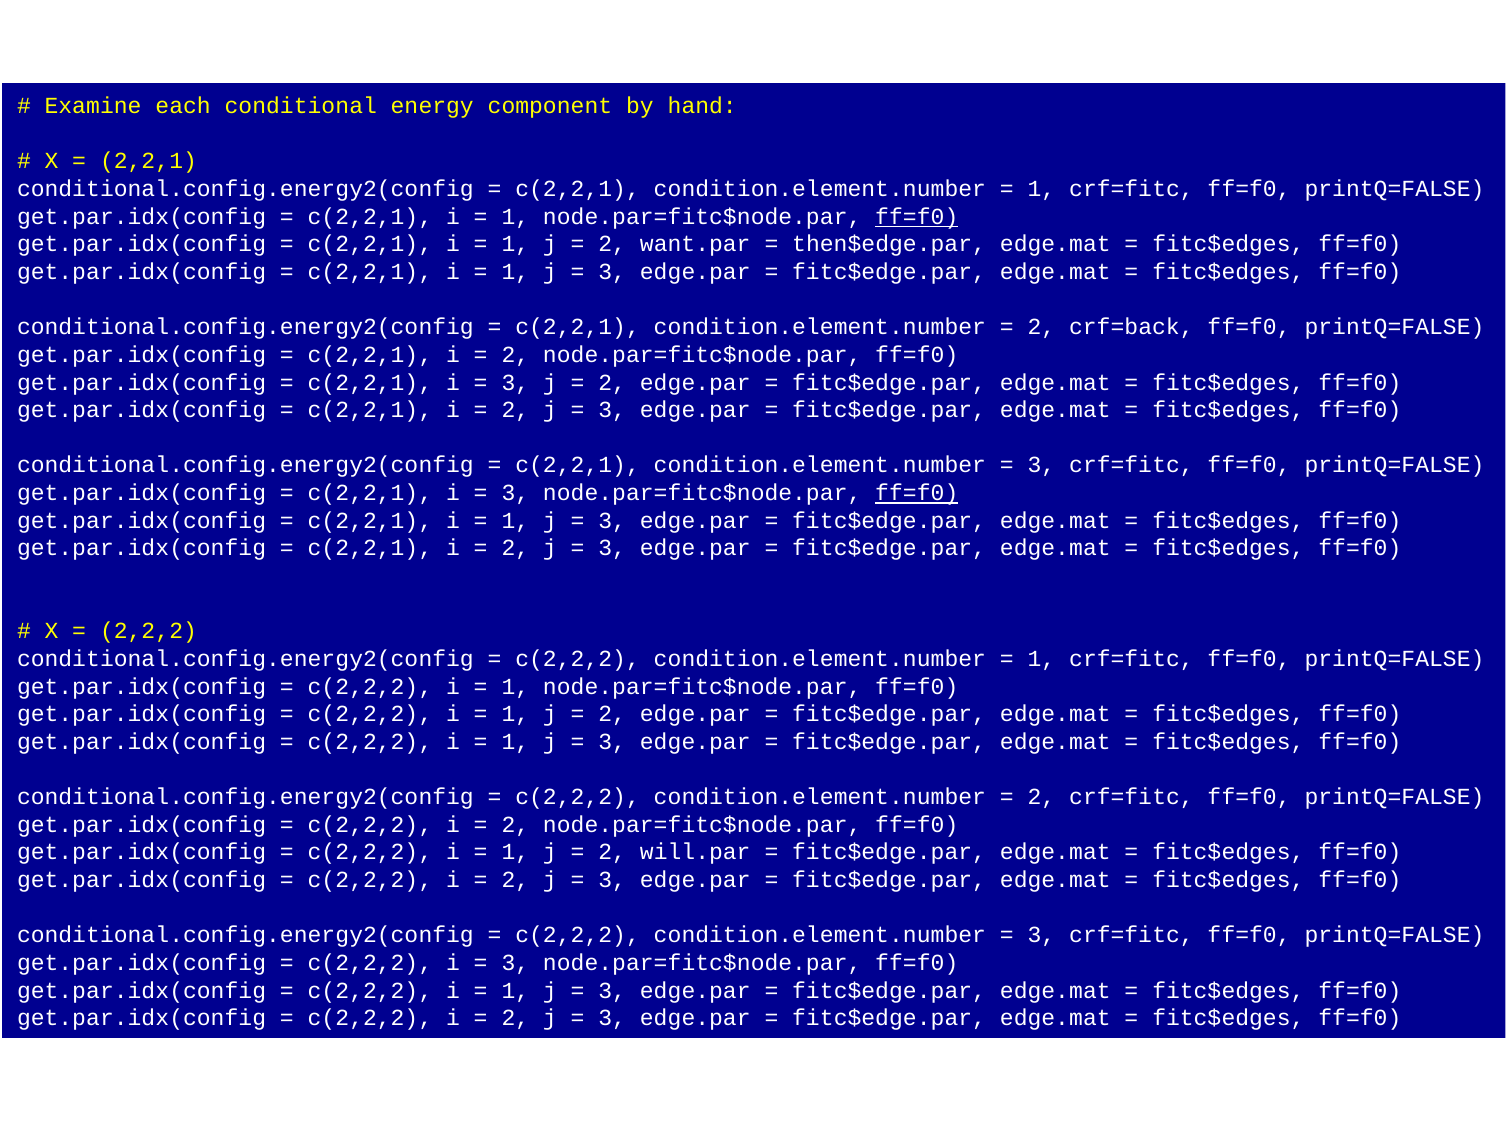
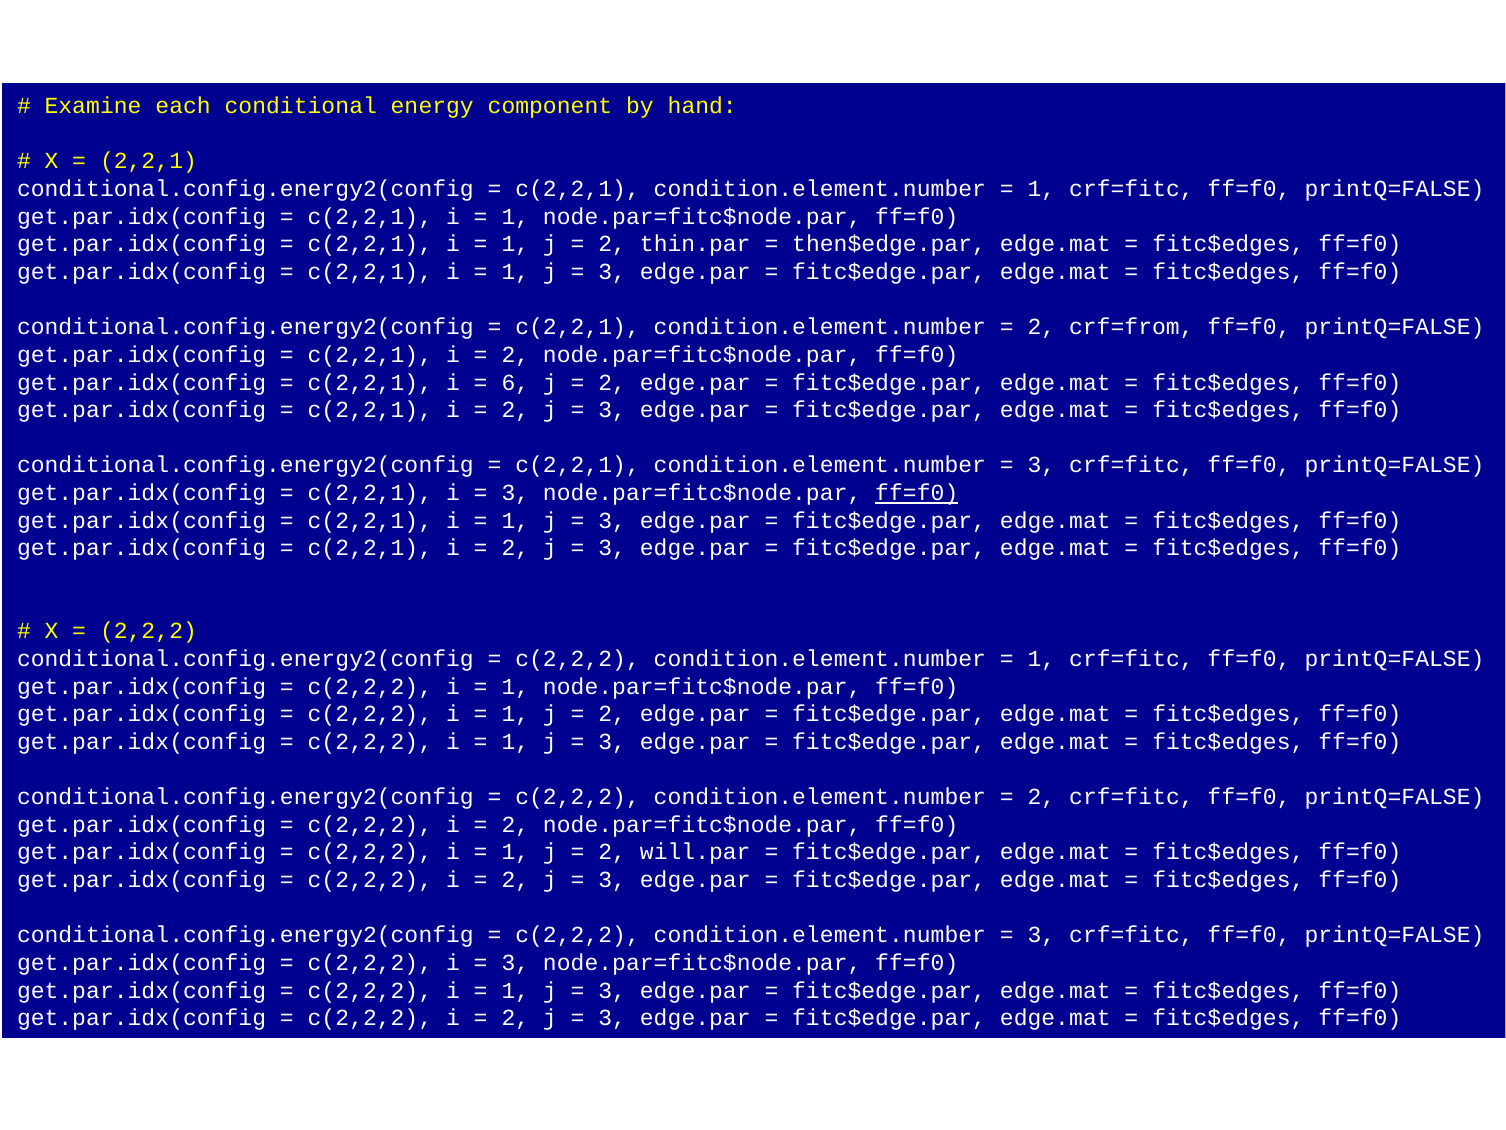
ff=f0 underline: present -> none (917, 216)
want.par: want.par -> thin.par (695, 244)
crf=back: crf=back -> crf=from (1131, 327)
3: 3 -> 6 (515, 382)
